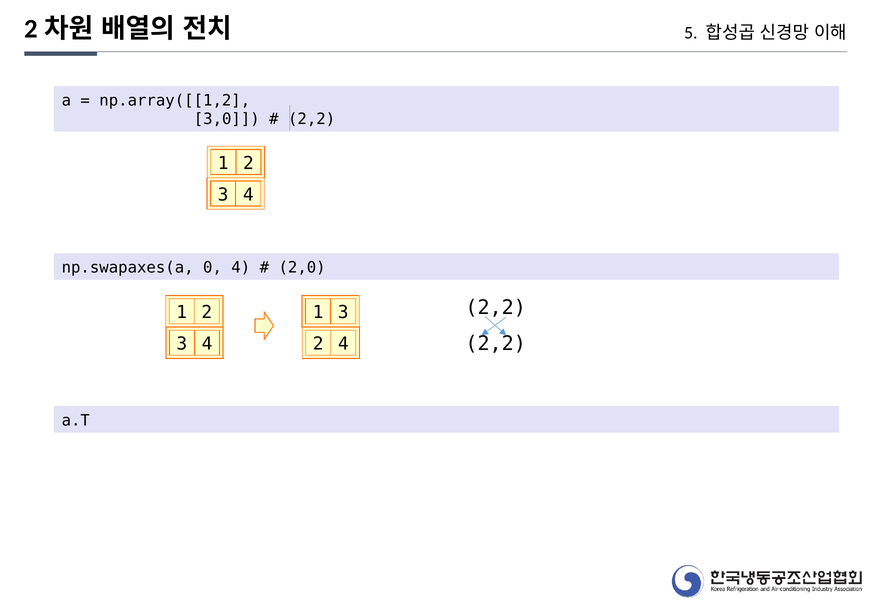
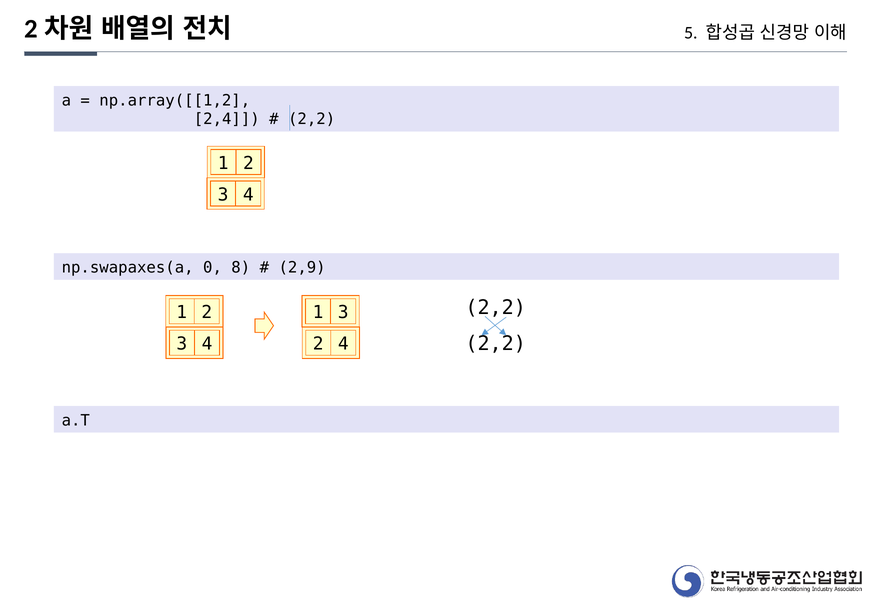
3,0: 3,0 -> 2,4 (227, 119)
0 4: 4 -> 8 (241, 268)
2,0: 2,0 -> 2,9 (302, 268)
